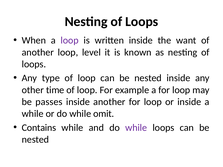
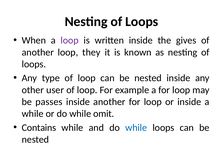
want: want -> gives (186, 40)
level: level -> they (91, 52)
time: time -> user (55, 90)
while colour: purple -> blue (136, 128)
